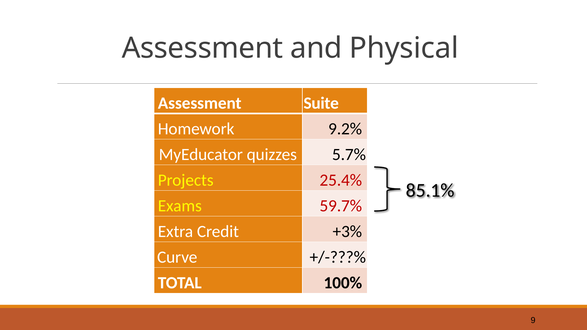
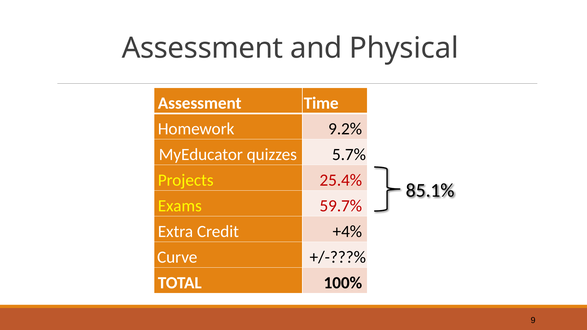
Suite: Suite -> Time (321, 103)
+3%: +3% -> +4% (347, 232)
